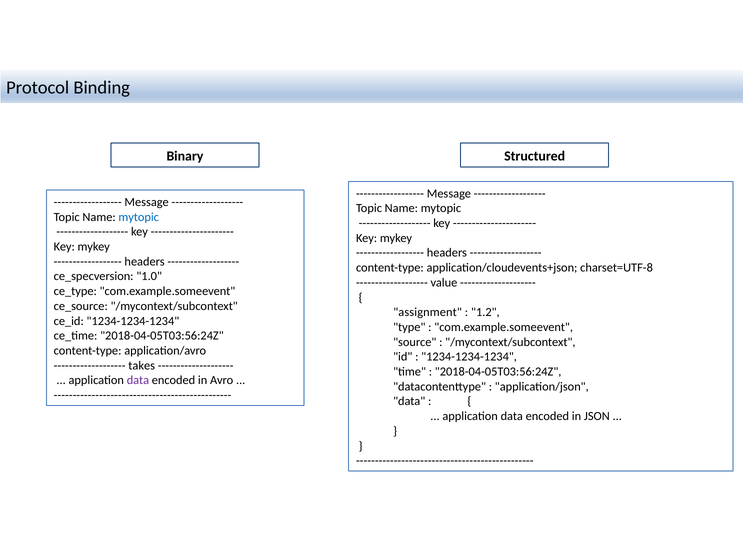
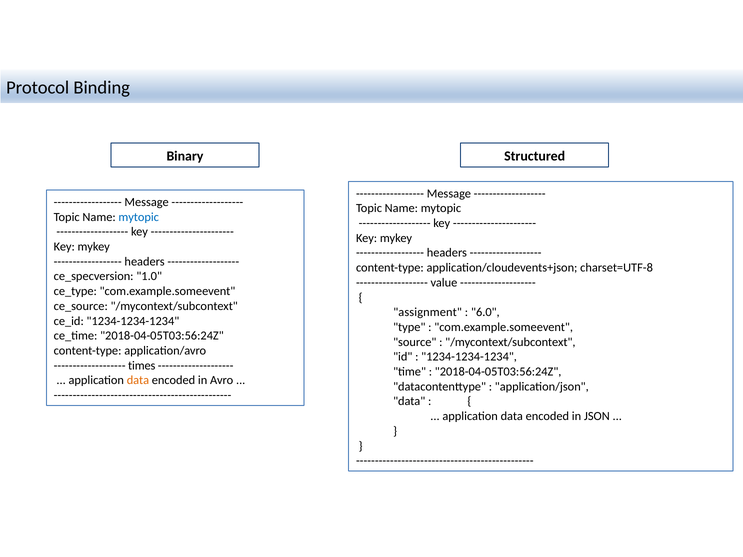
1.2: 1.2 -> 6.0 (485, 312)
takes: takes -> times (142, 366)
data colour: purple -> orange (138, 381)
